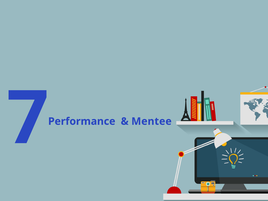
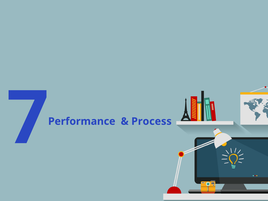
Mentee: Mentee -> Process (151, 121)
